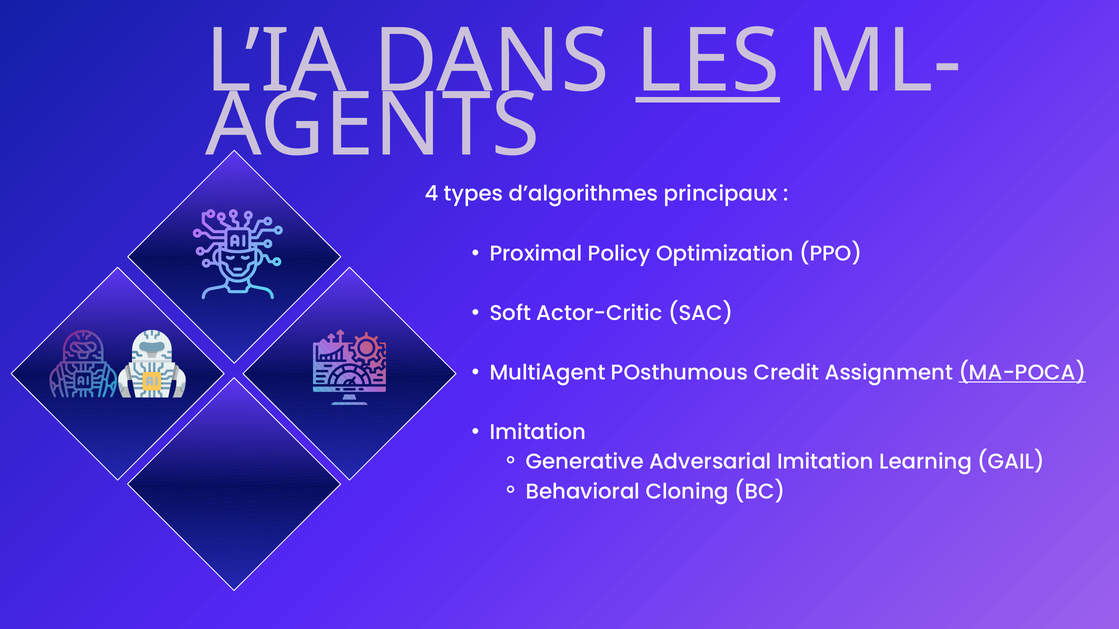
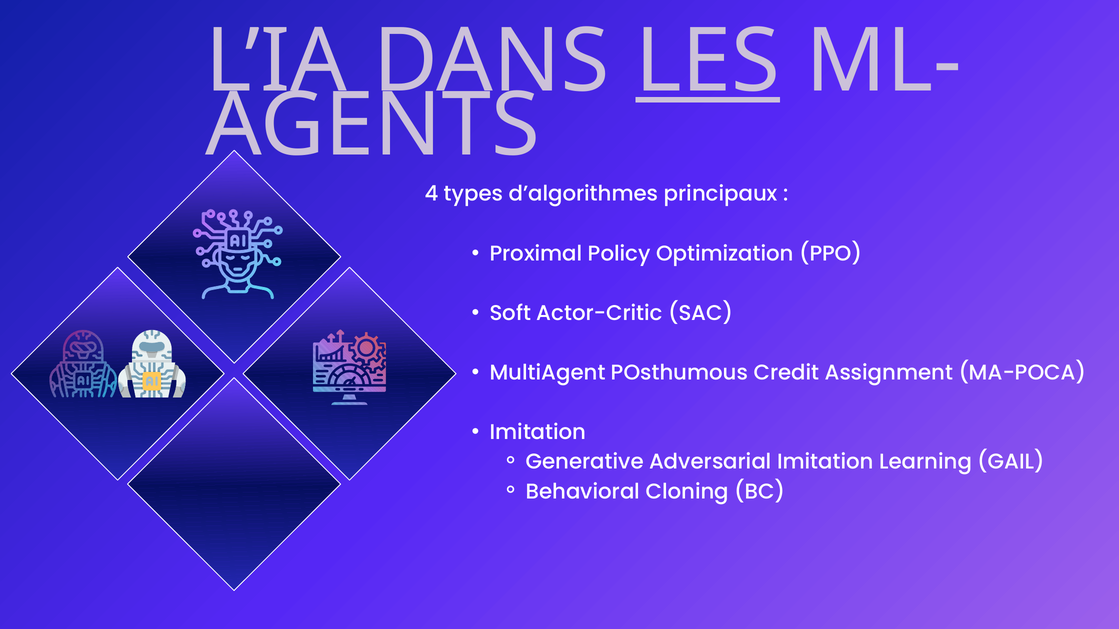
MA-POCA underline: present -> none (1022, 373)
